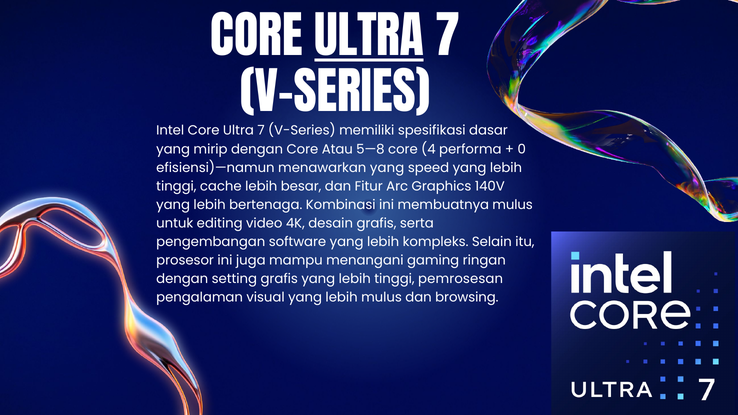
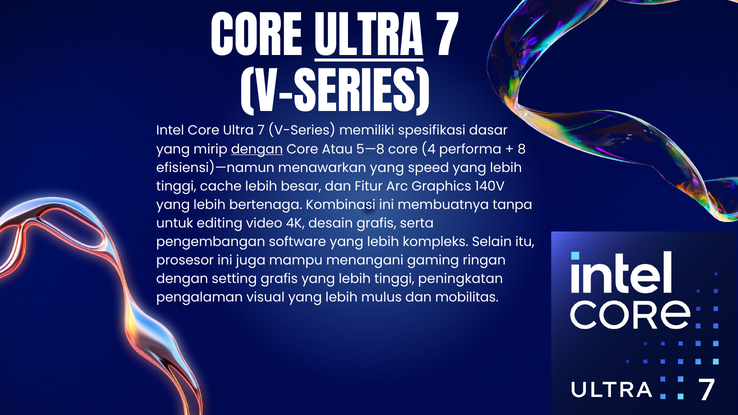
dengan underline: none -> present (257, 149)
0: 0 -> 8 (522, 149)
membuatnya mulus: mulus -> tanpa (513, 205)
pemrosesan: pemrosesan -> peningkatan (461, 279)
browsing: browsing -> mobilitas (467, 298)
